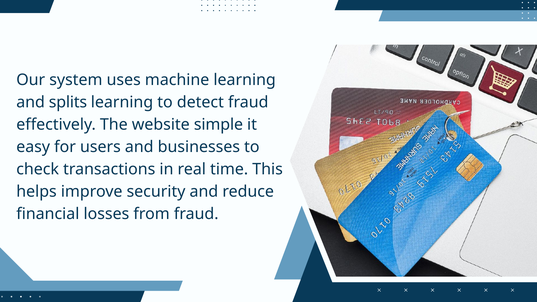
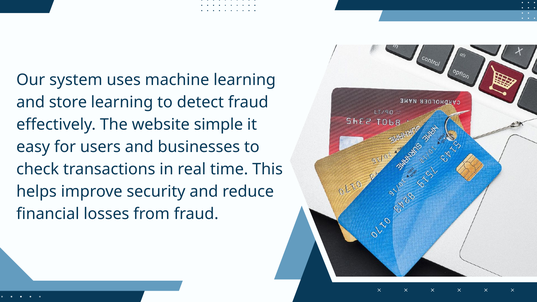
splits: splits -> store (68, 102)
